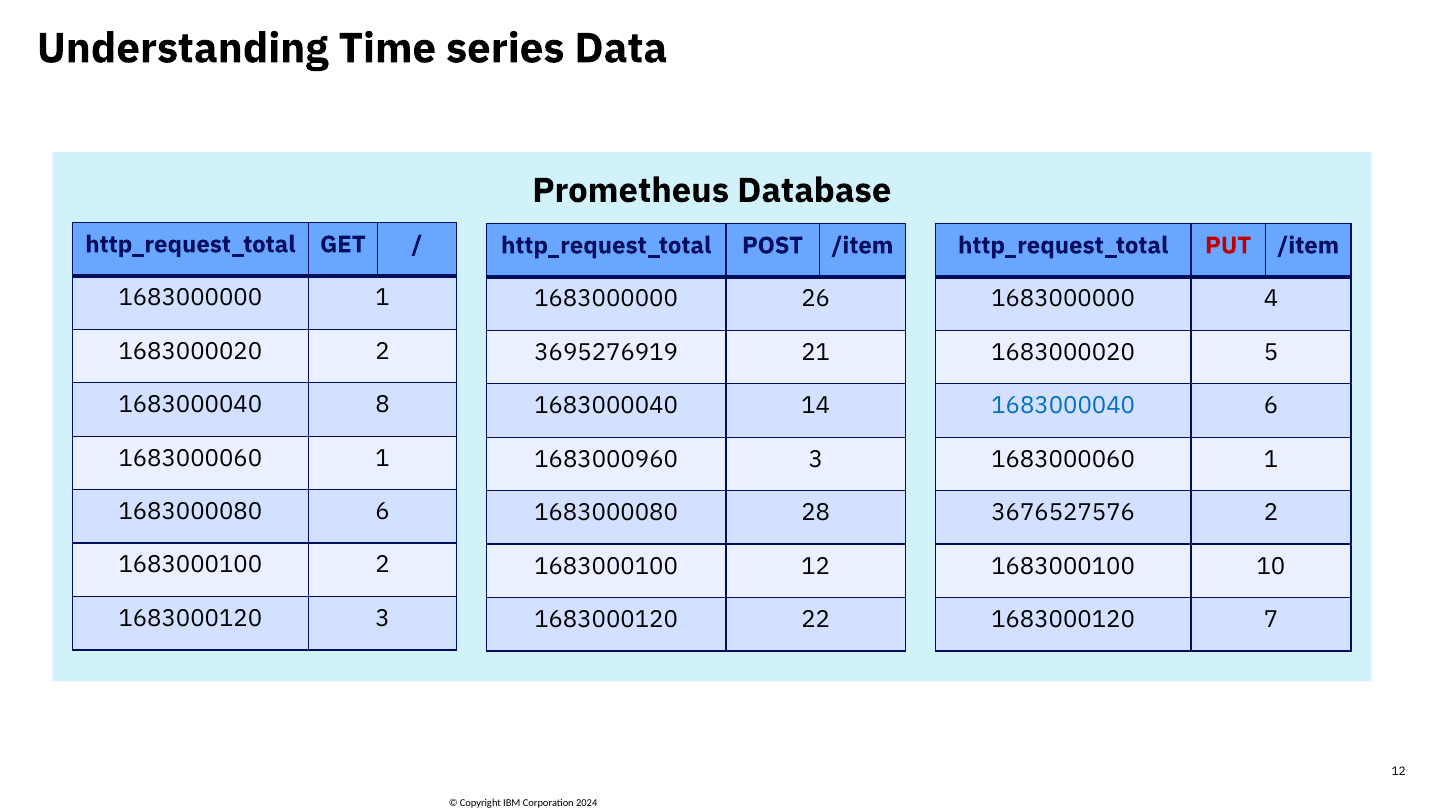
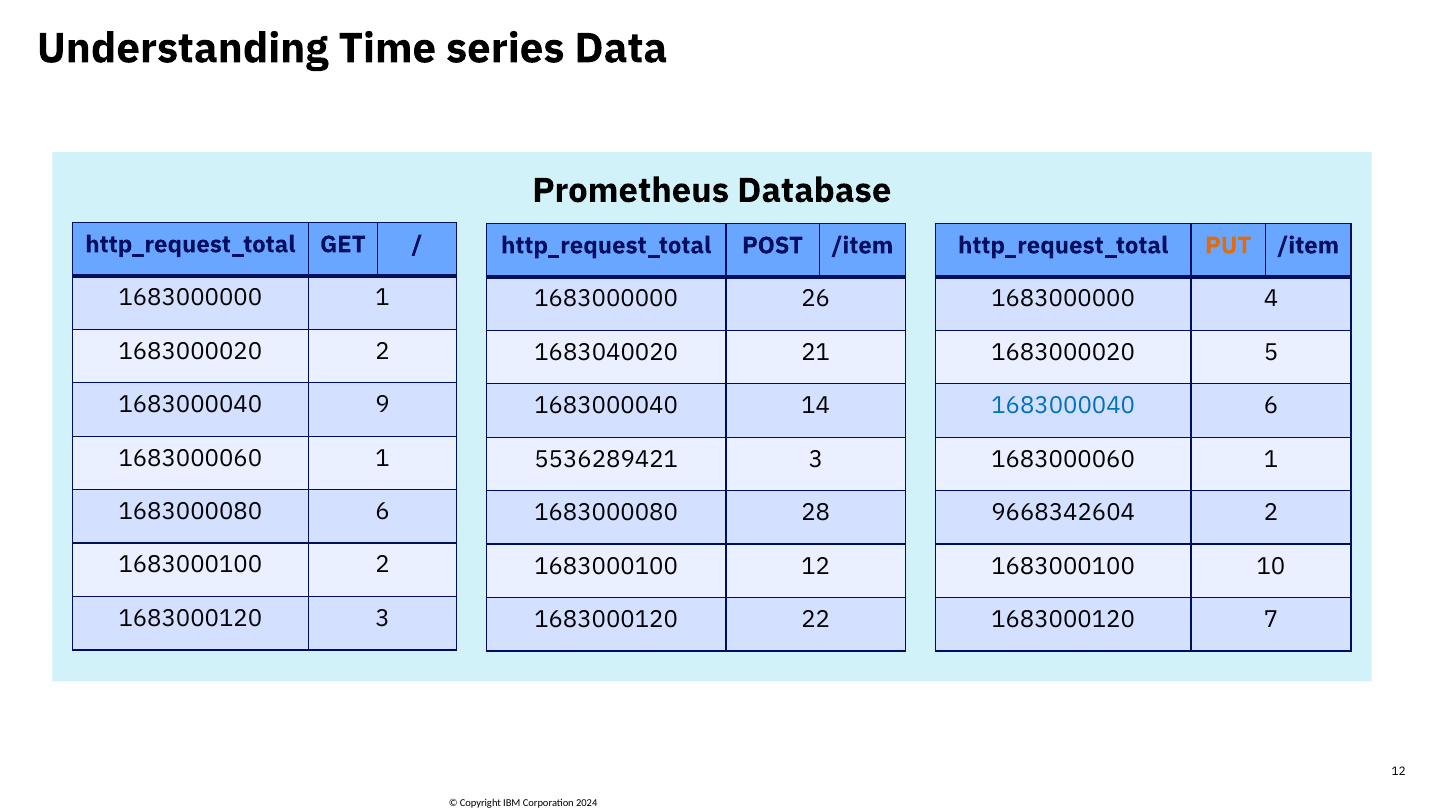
PUT colour: red -> orange (1228, 246)
3695276919: 3695276919 -> 1683040020 (606, 352)
8: 8 -> 9 (383, 405)
1683000960: 1683000960 -> 5536289421 (606, 459)
3676527576: 3676527576 -> 9668342604 (1063, 513)
